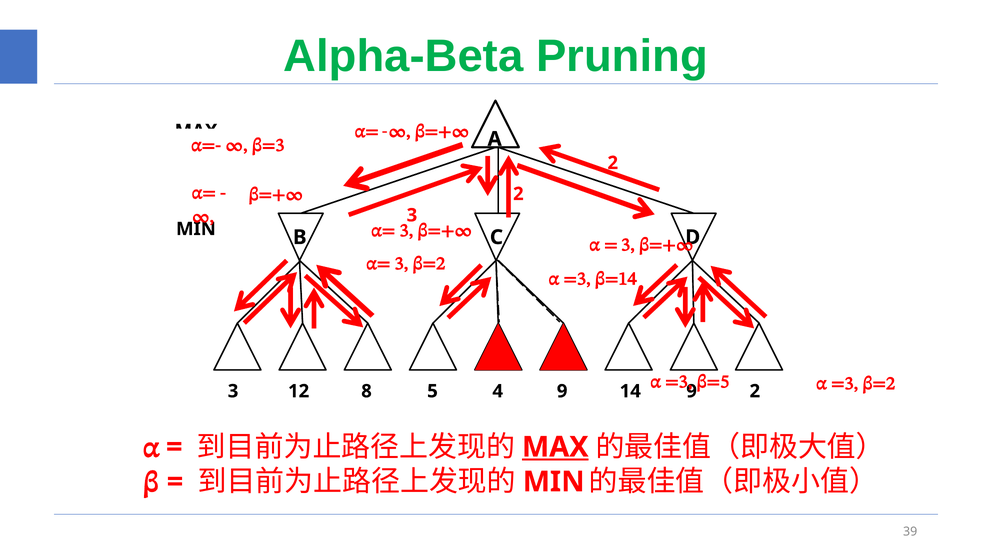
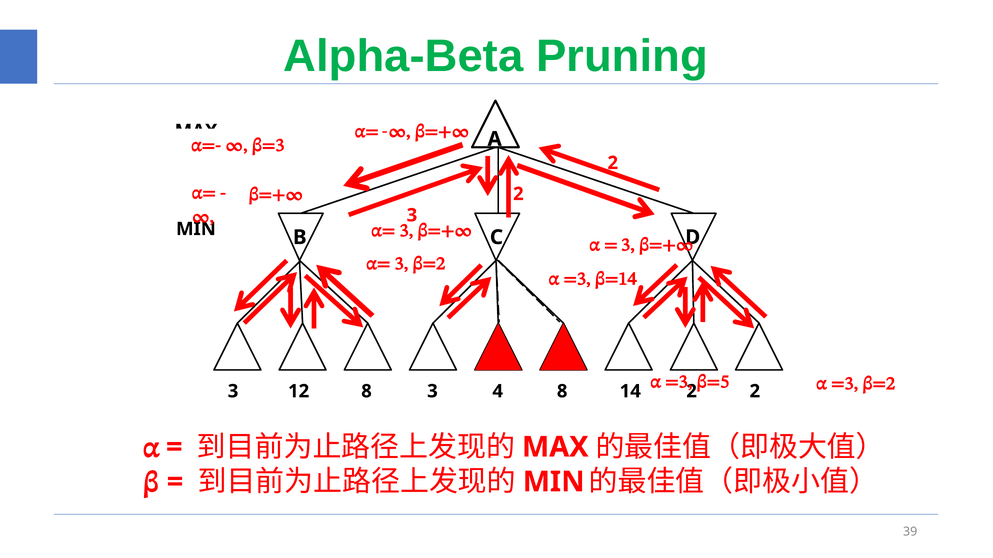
8 5: 5 -> 3 (432, 392)
4 9: 9 -> 8 (562, 392)
14 9: 9 -> 2 (692, 392)
MAX underline: present -> none (555, 447)
